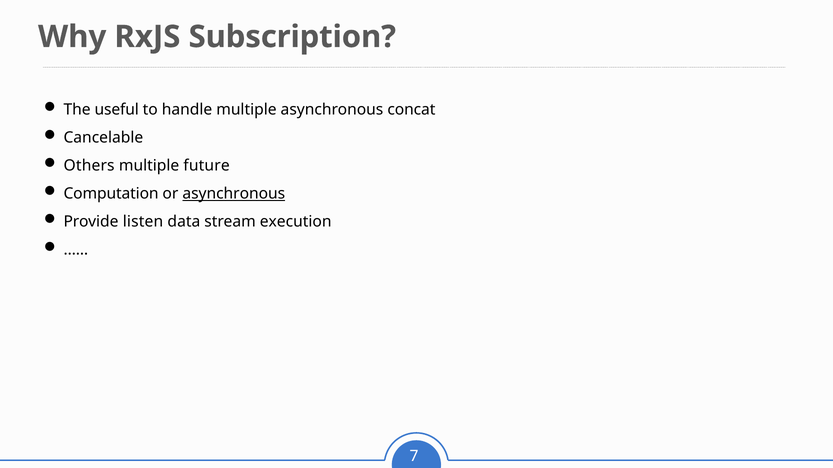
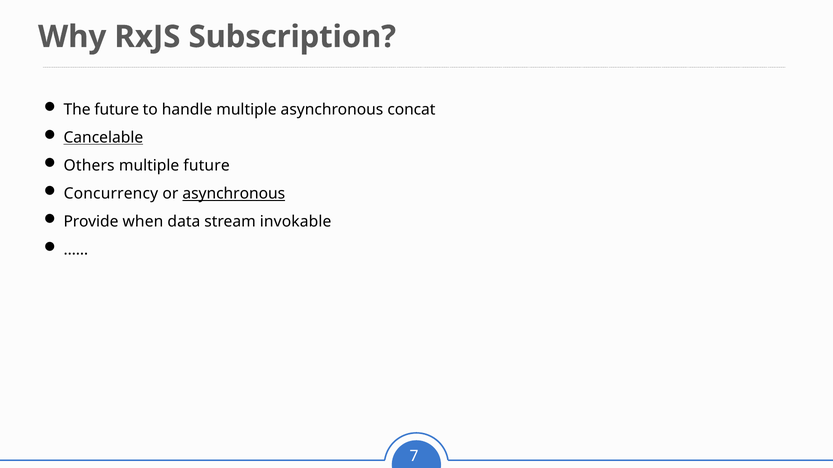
The useful: useful -> future (117, 110)
Cancelable underline: none -> present (103, 138)
Computation: Computation -> Concurrency (111, 194)
listen: listen -> when (143, 222)
execution: execution -> invokable (296, 222)
